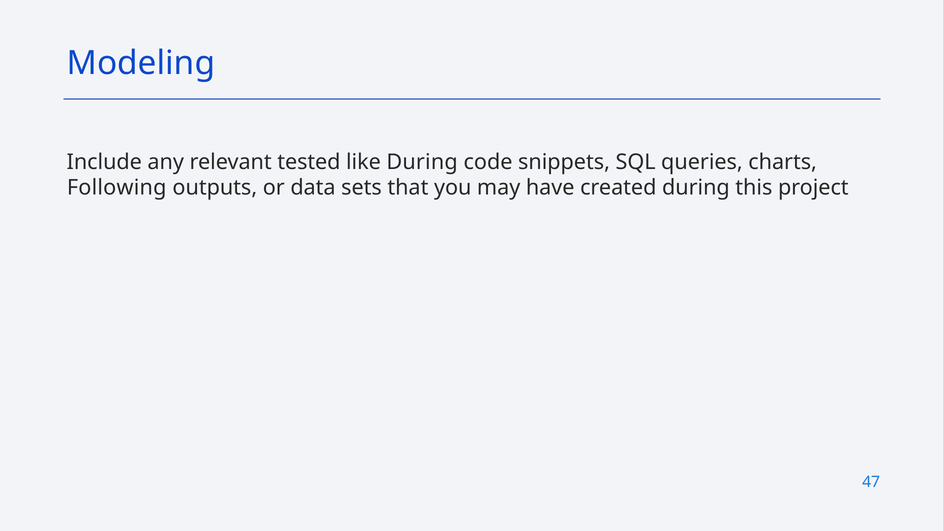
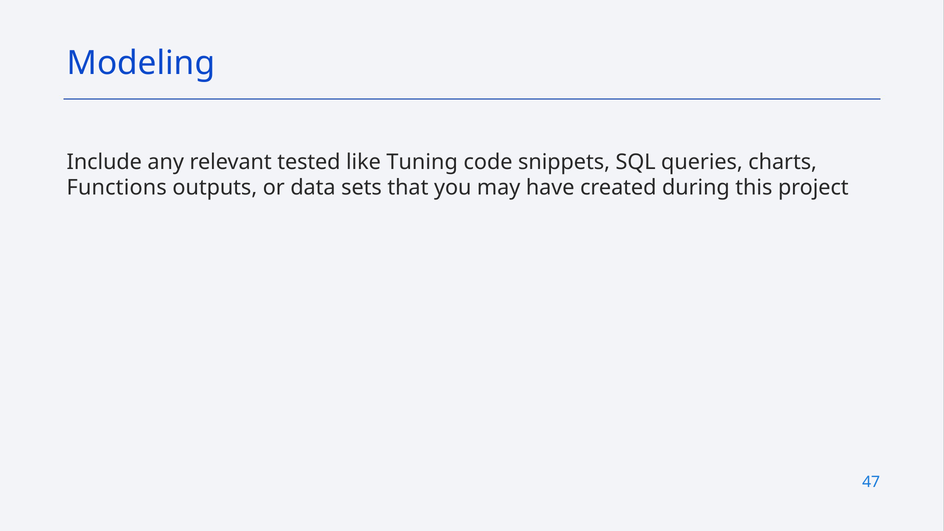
like During: During -> Tuning (422, 162)
Following: Following -> Functions (117, 188)
